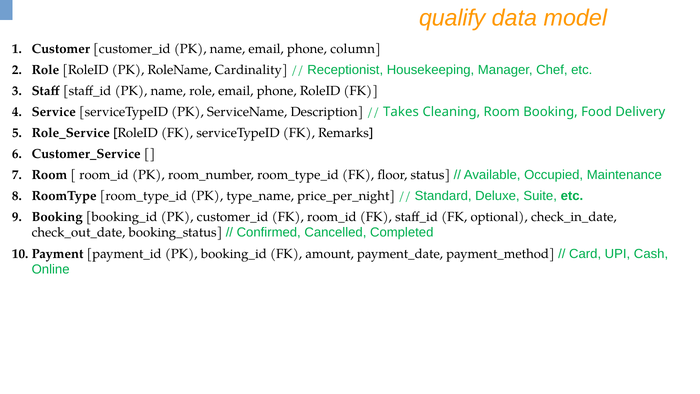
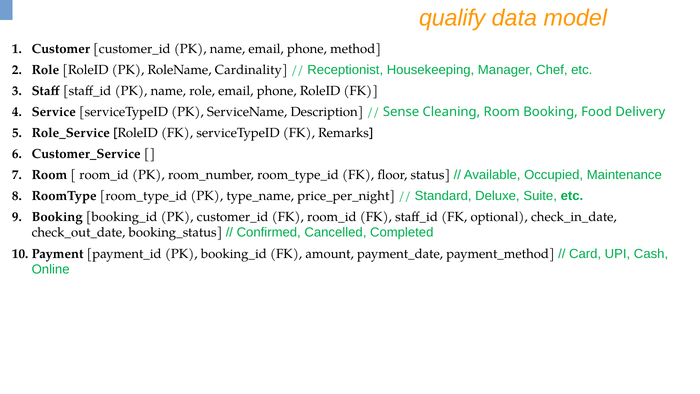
column: column -> method (356, 49)
Takes: Takes -> Sense (401, 112)
